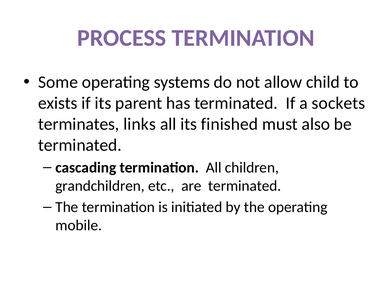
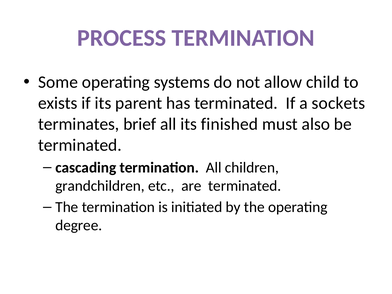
links: links -> brief (140, 124)
mobile: mobile -> degree (79, 225)
